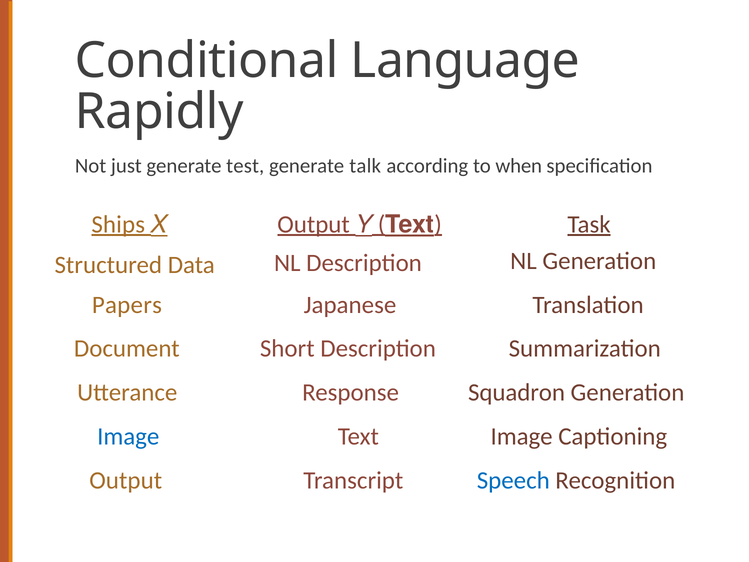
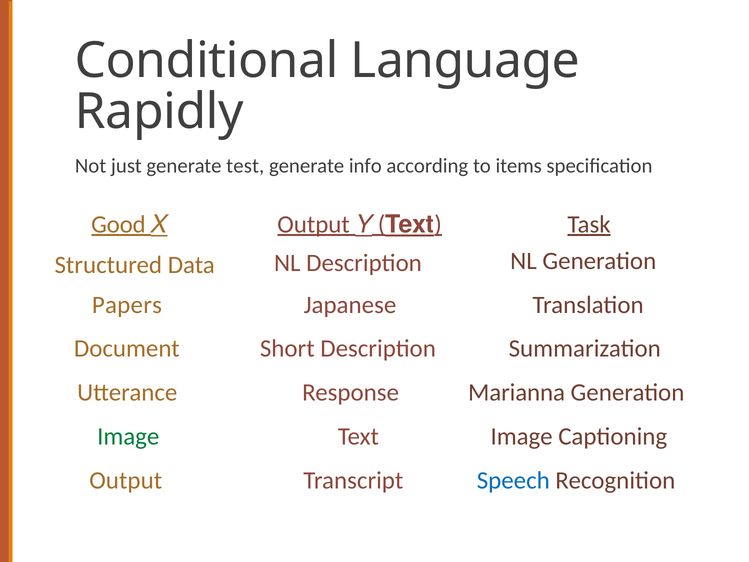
talk: talk -> info (365, 166)
when: when -> items (519, 166)
Ships: Ships -> Good (118, 224)
Squadron: Squadron -> Marianna (517, 392)
Image colour: blue -> green (128, 436)
